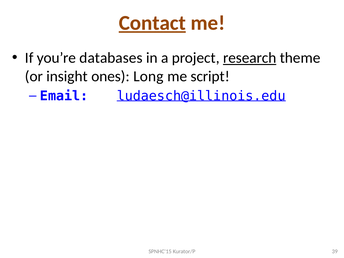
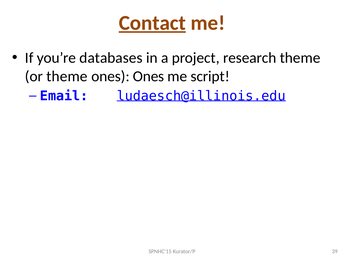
research underline: present -> none (250, 58)
or insight: insight -> theme (67, 76)
ones Long: Long -> Ones (149, 76)
